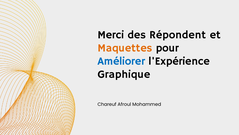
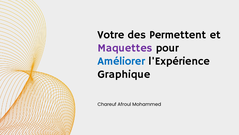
Merci: Merci -> Votre (111, 35)
Répondent: Répondent -> Permettent (178, 35)
Maquettes colour: orange -> purple (125, 48)
